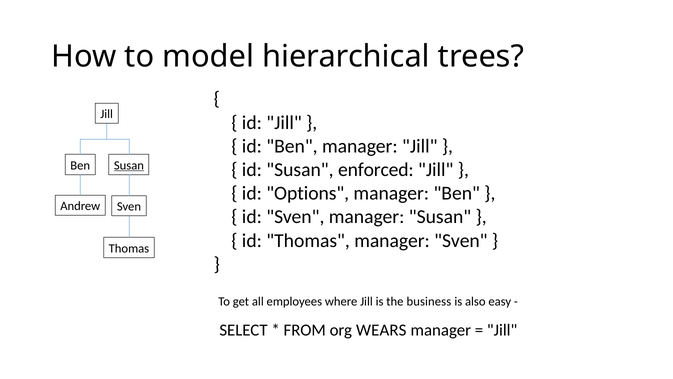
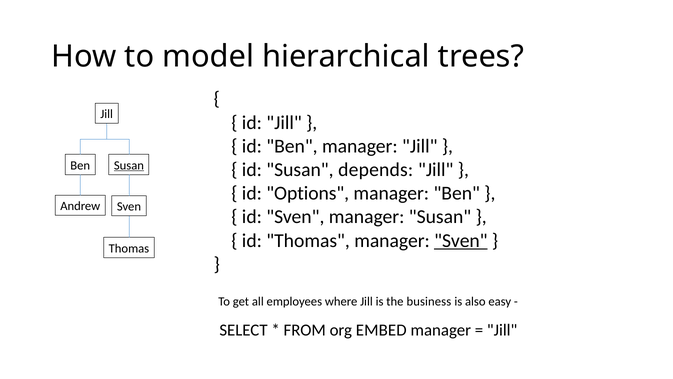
enforced: enforced -> depends (376, 170)
Sven underline: none -> present (461, 240)
WEARS: WEARS -> EMBED (381, 330)
